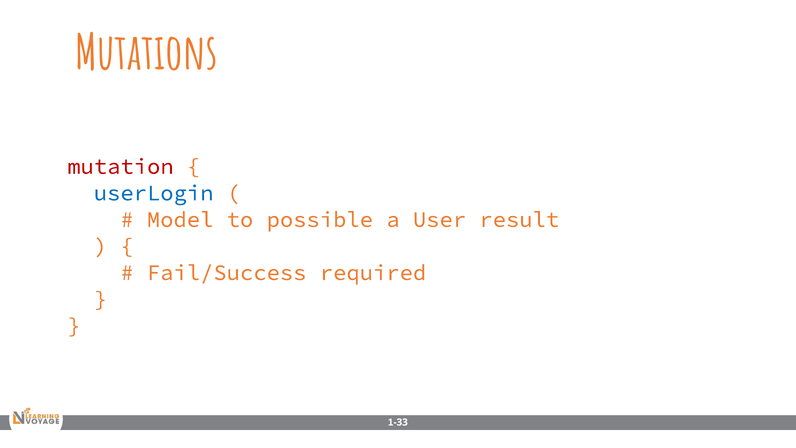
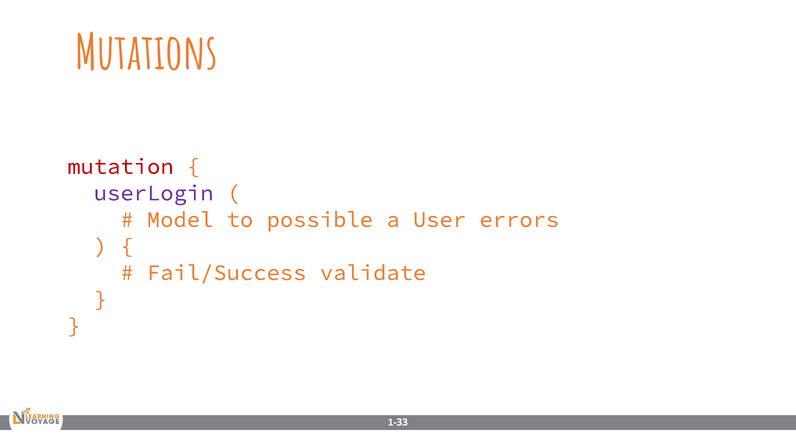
userLogin colour: blue -> purple (154, 193)
result: result -> errors (519, 219)
required: required -> validate (373, 273)
